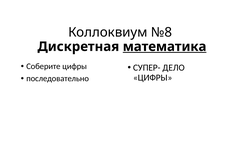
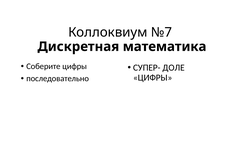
№8: №8 -> №7 (162, 32)
математика underline: present -> none (165, 47)
ДЕЛО: ДЕЛО -> ДОЛЕ (174, 68)
